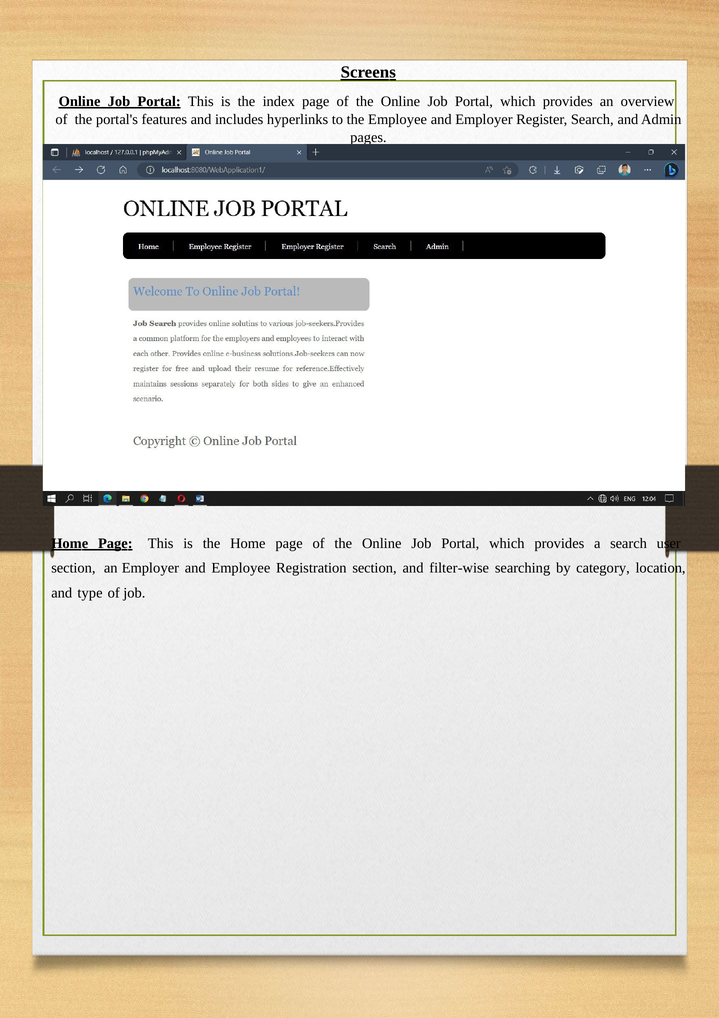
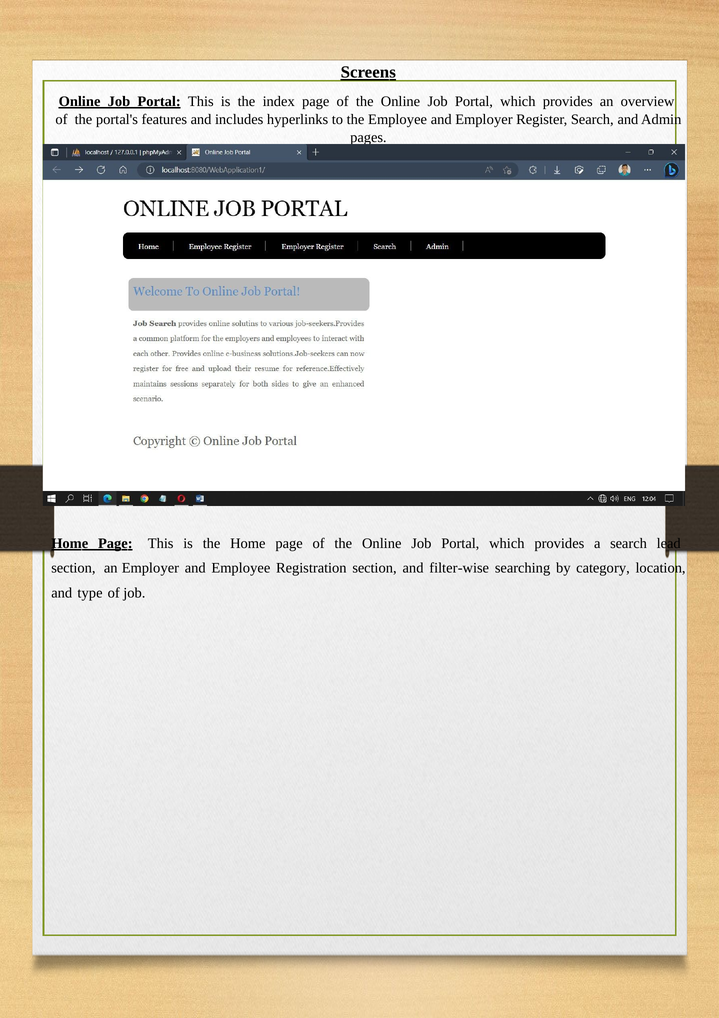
user: user -> lead (669, 543)
